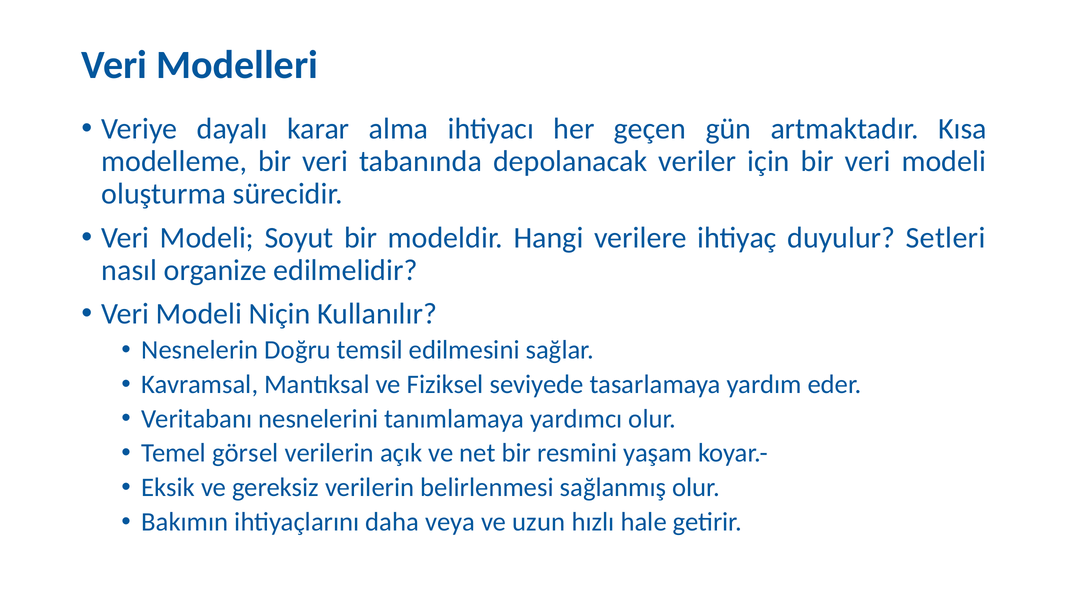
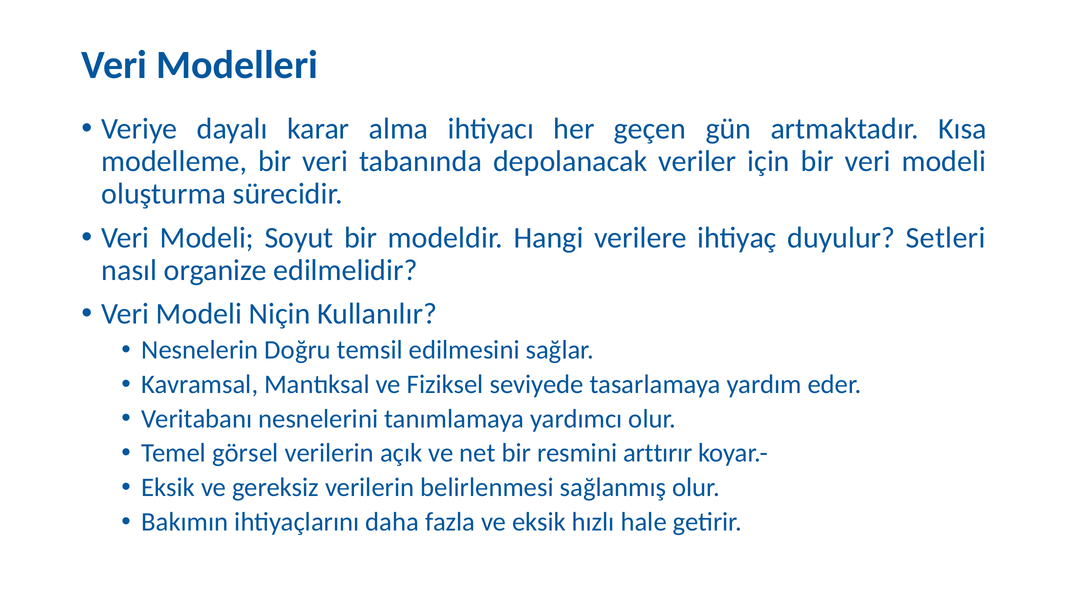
yaşam: yaşam -> arttırır (658, 453)
veya: veya -> fazla (450, 522)
ve uzun: uzun -> eksik (539, 522)
